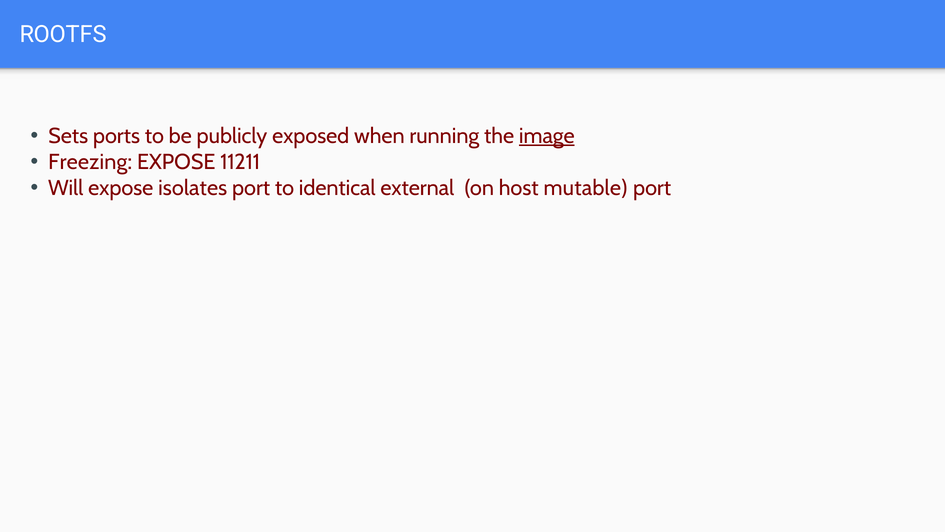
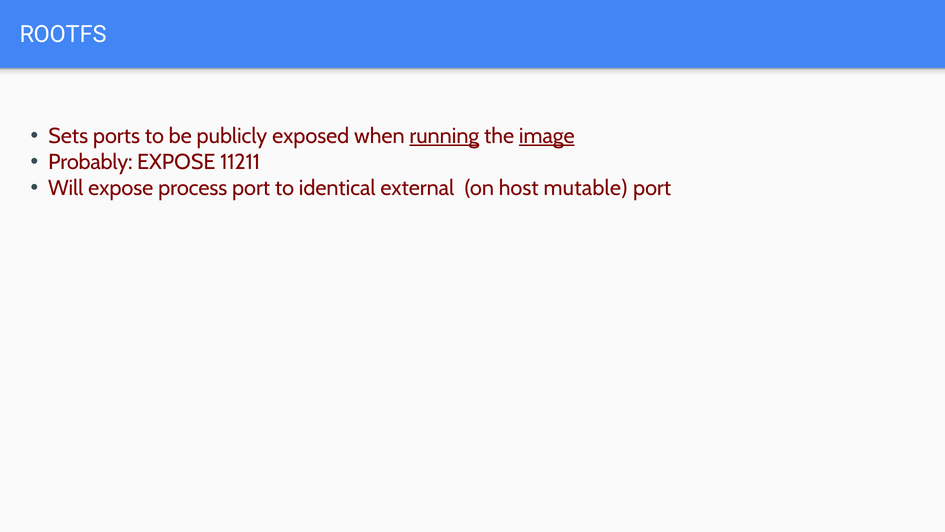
running underline: none -> present (444, 136)
Freezing: Freezing -> Probably (90, 162)
isolates: isolates -> process (193, 188)
